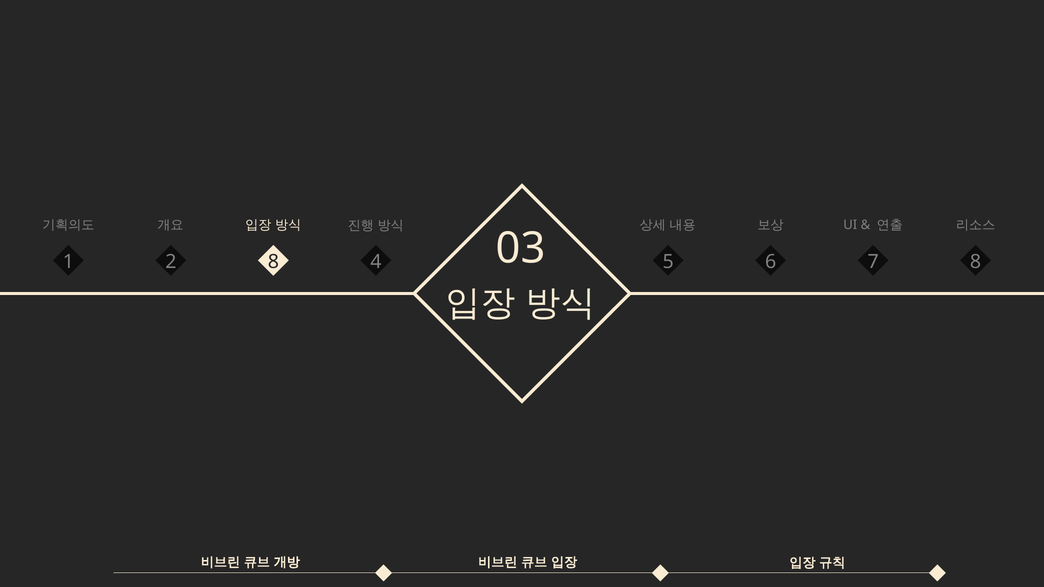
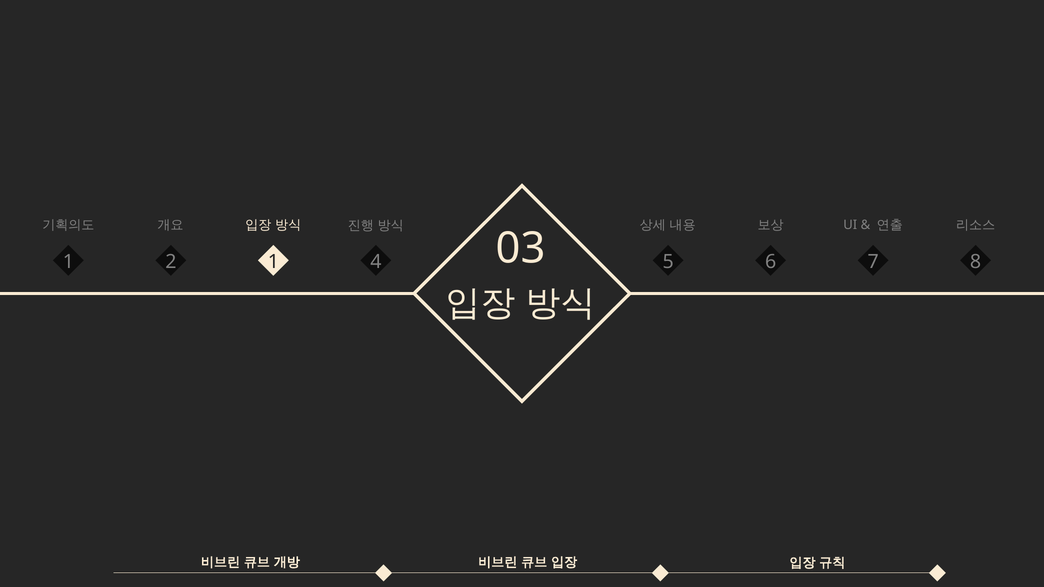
2 8: 8 -> 1 (273, 262)
